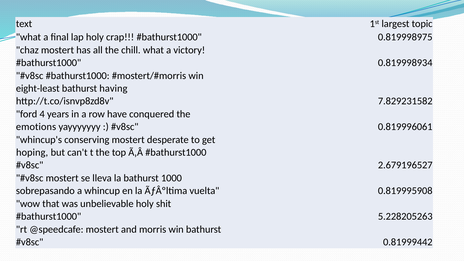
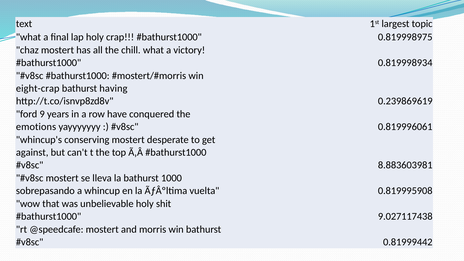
eight-least: eight-least -> eight-crap (38, 88)
7.829231582: 7.829231582 -> 0.239869619 (405, 101)
4: 4 -> 9 (42, 114)
hoping: hoping -> against (32, 152)
2.679196527: 2.679196527 -> 8.883603981 (405, 165)
5.228205263: 5.228205263 -> 9.027117438 (405, 216)
